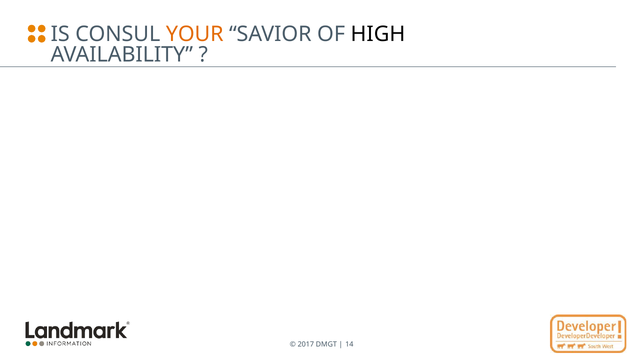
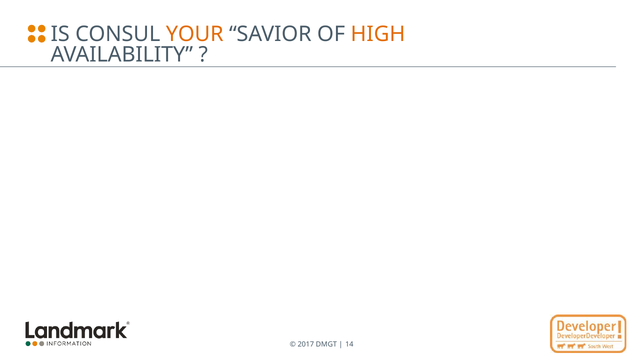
HIGH colour: black -> orange (378, 34)
